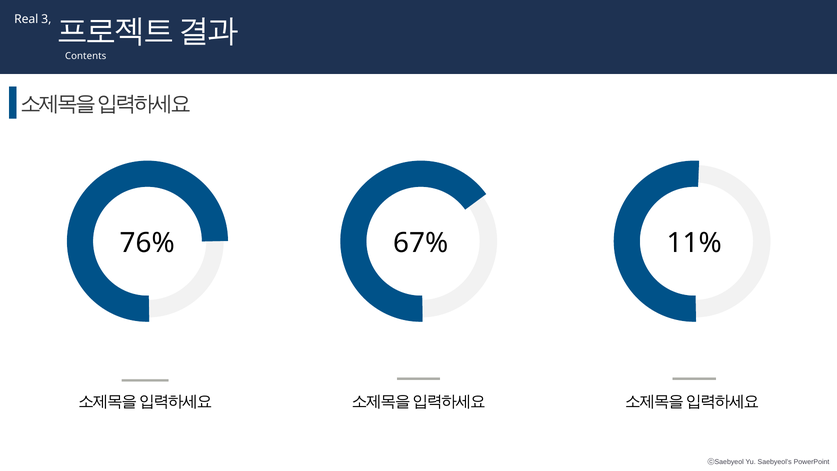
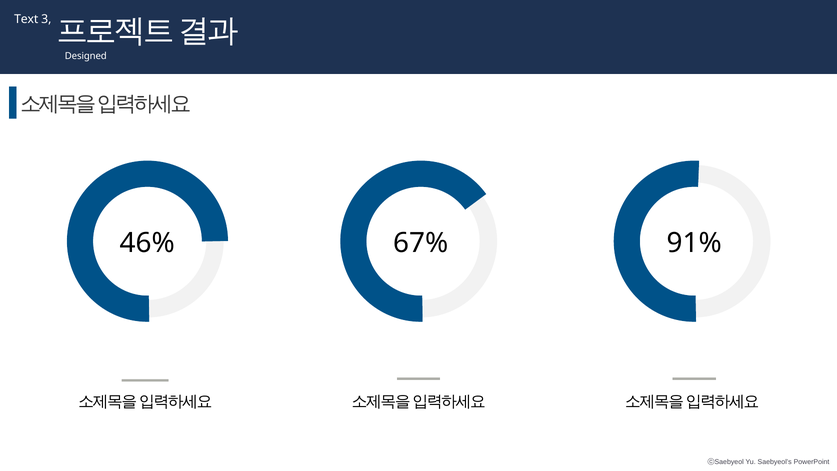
Real: Real -> Text (26, 19)
Contents: Contents -> Designed (86, 56)
76%: 76% -> 46% (147, 243)
11%: 11% -> 91% (694, 243)
